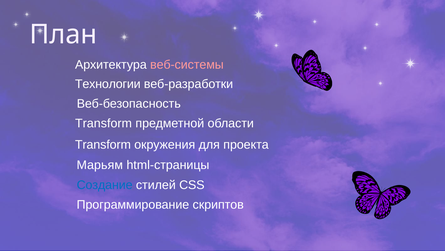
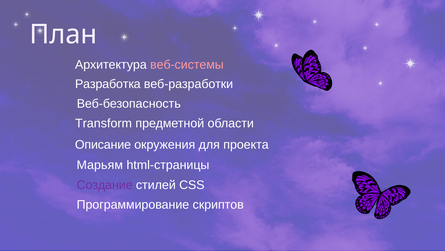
Технологии: Технологии -> Разработка (108, 84)
Transform: Transform -> Описание (103, 144)
Создание colour: blue -> purple (105, 184)
